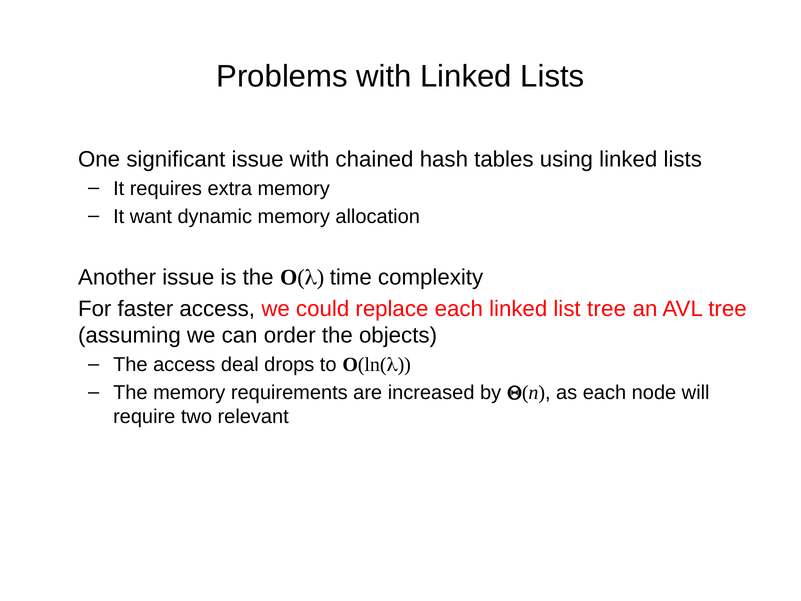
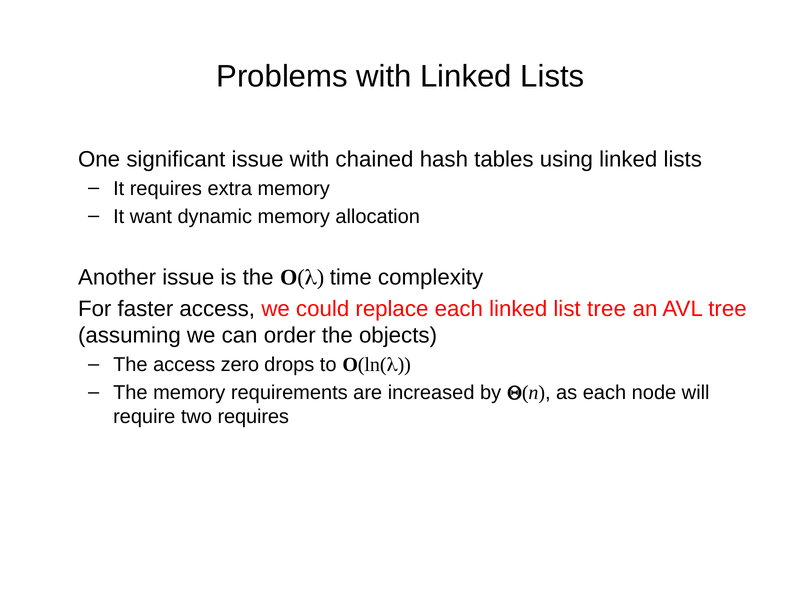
deal: deal -> zero (240, 365)
two relevant: relevant -> requires (253, 417)
